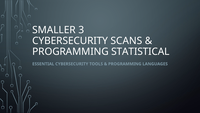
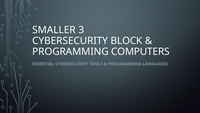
SCANS: SCANS -> BLOCK (126, 41)
STATISTICAL: STATISTICAL -> COMPUTERS (140, 51)
